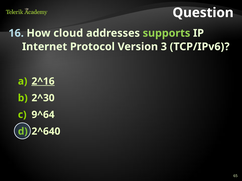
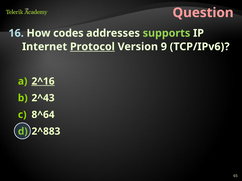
Question colour: white -> pink (203, 13)
cloud: cloud -> codes (68, 33)
Protocol underline: none -> present (92, 47)
3: 3 -> 9 (164, 47)
2^30: 2^30 -> 2^43 (43, 98)
9^64: 9^64 -> 8^64 (43, 115)
2^640: 2^640 -> 2^883 (46, 132)
